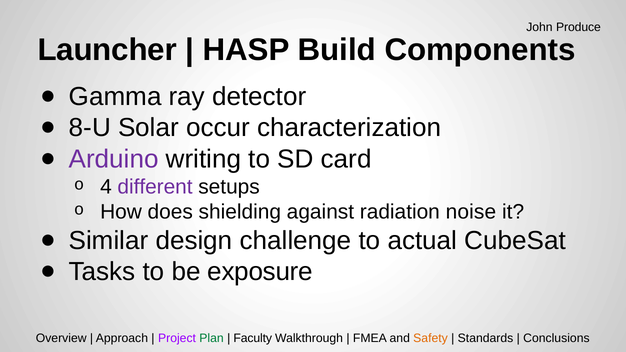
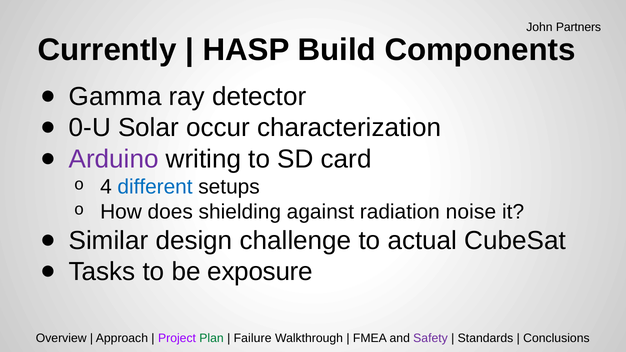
Produce: Produce -> Partners (578, 27)
Launcher: Launcher -> Currently (107, 50)
8-U: 8-U -> 0-U (90, 128)
different colour: purple -> blue (155, 187)
Faculty: Faculty -> Failure (253, 338)
Safety colour: orange -> purple (430, 338)
